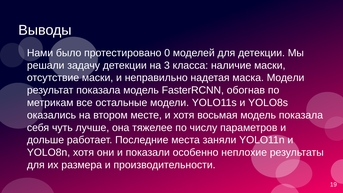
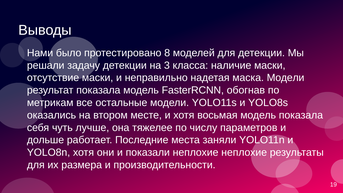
0: 0 -> 8 (167, 53)
показали особенно: особенно -> неплохие (196, 152)
